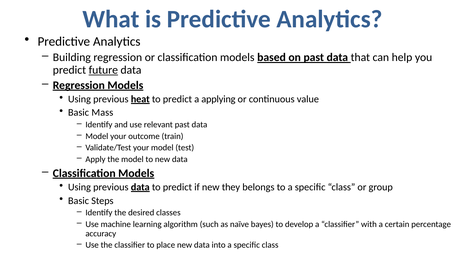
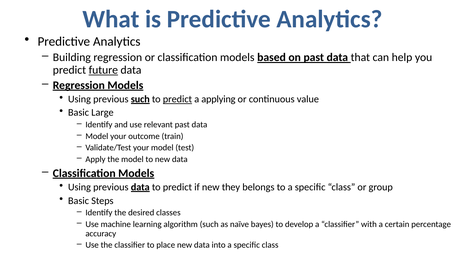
previous heat: heat -> such (140, 99)
predict underline: none -> present (177, 99)
Mass: Mass -> Large (102, 113)
